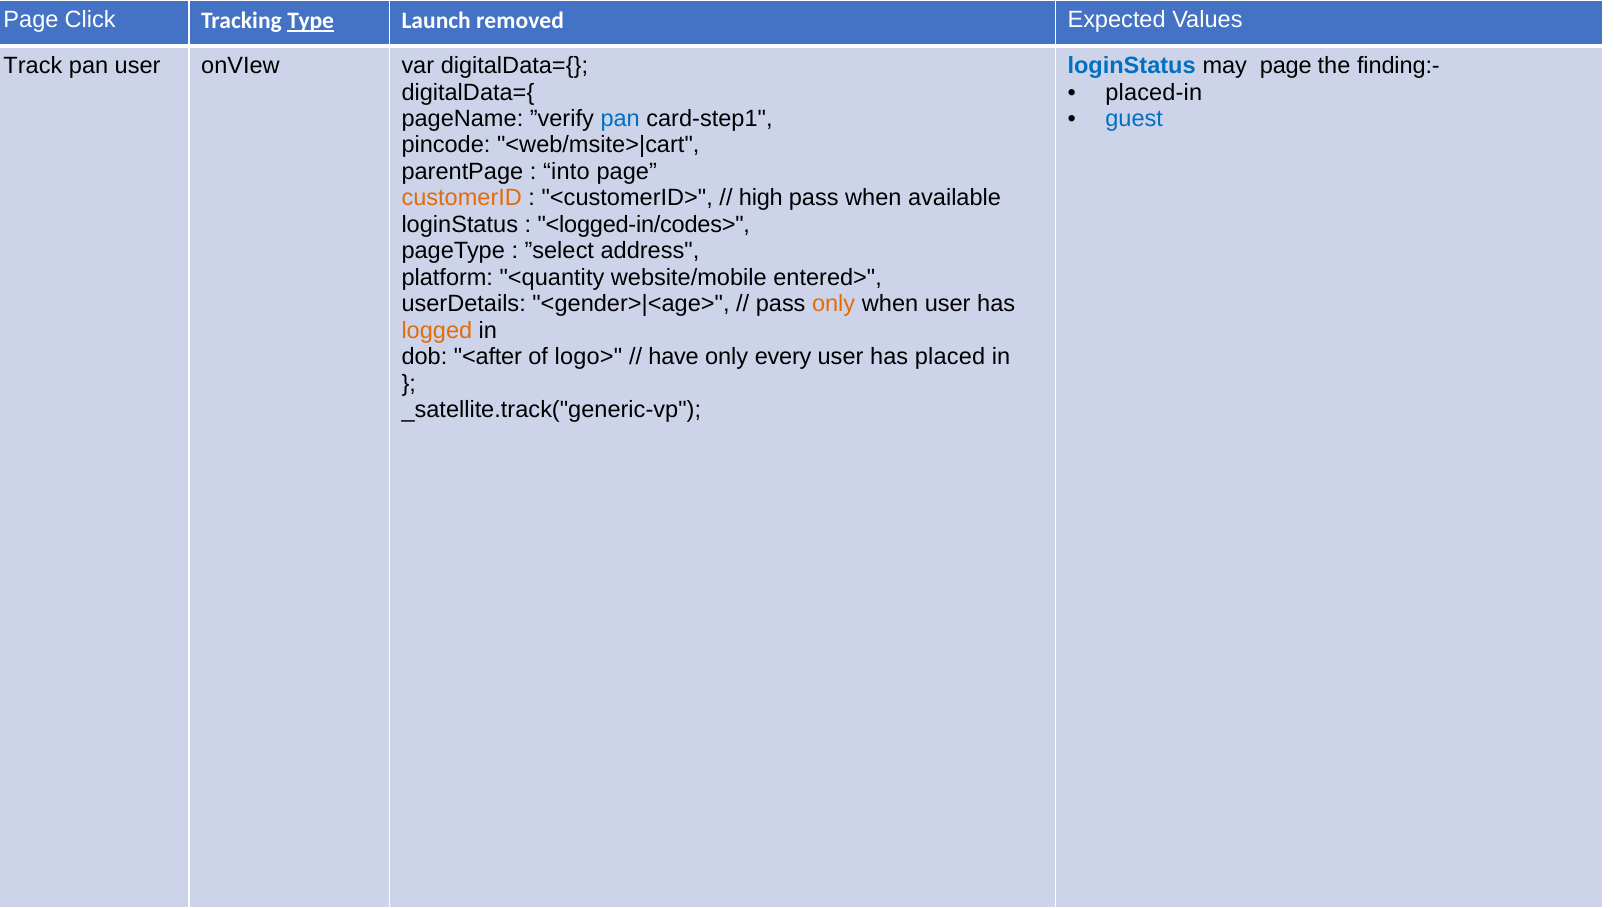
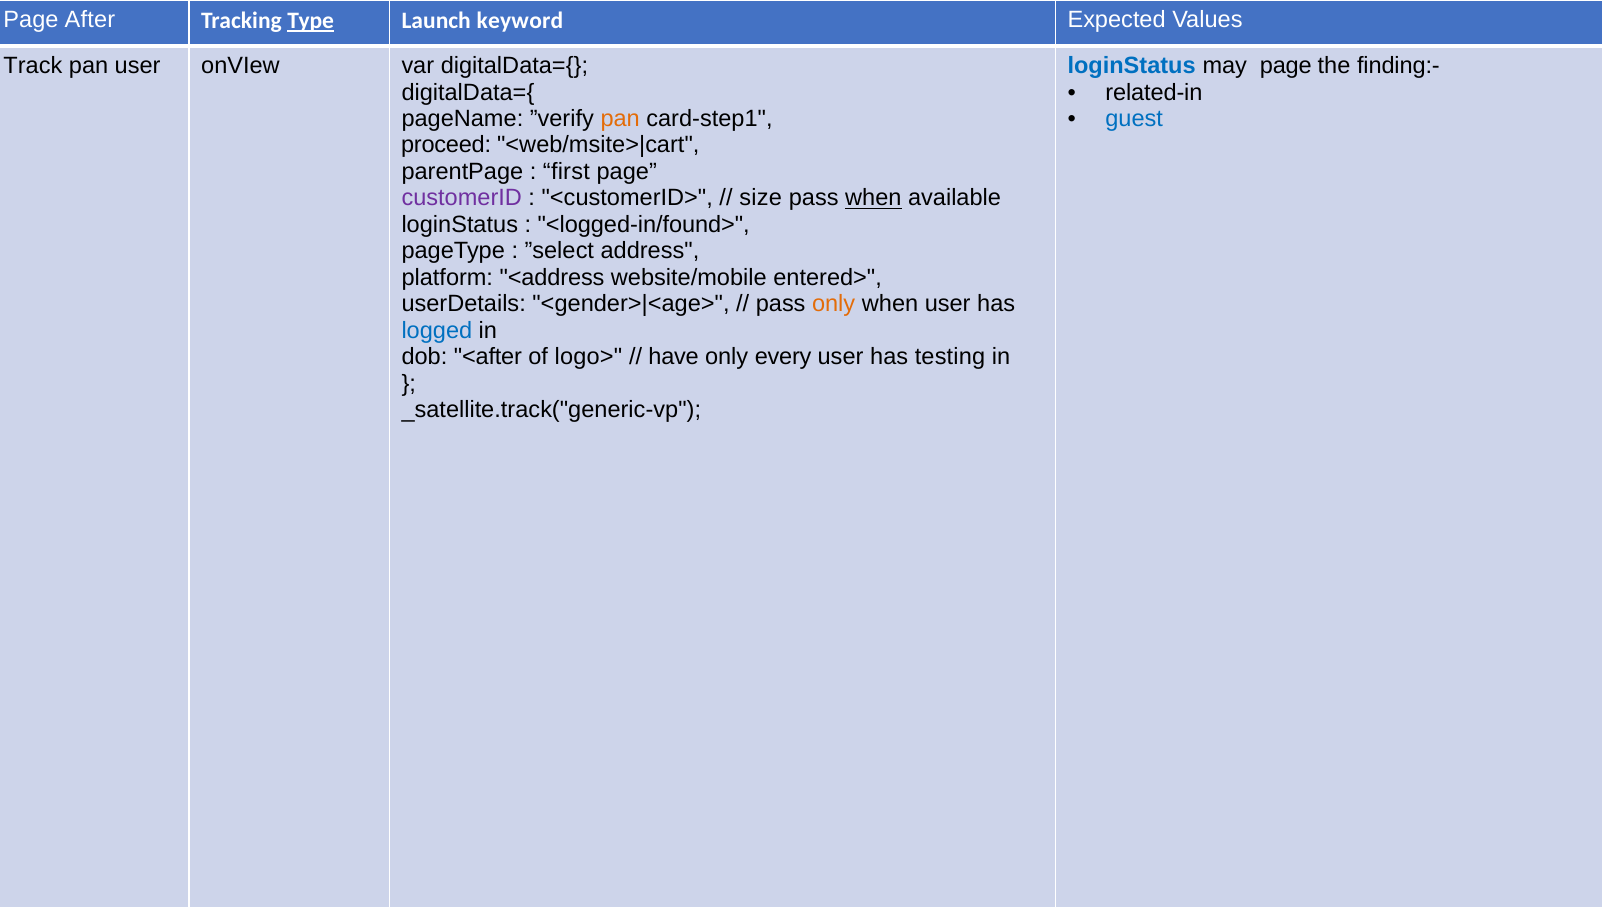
Click: Click -> After (90, 20)
removed: removed -> keyword (520, 21)
placed-in: placed-in -> related-in (1154, 92)
pan colour: blue -> orange (620, 119)
pincode: pincode -> proceed (446, 145)
into: into -> first (566, 172)
customerID colour: orange -> purple (462, 198)
high: high -> size (761, 198)
when underline: none -> present (873, 198)
<logged-in/codes>: <logged-in/codes> -> <logged-in/found> (644, 225)
<quantity: <quantity -> <address (552, 277)
logged colour: orange -> blue (437, 330)
placed: placed -> testing (950, 357)
